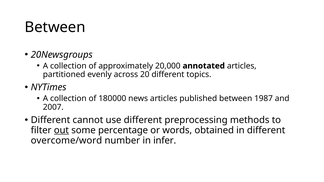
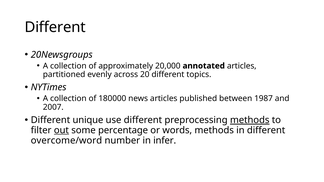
Between: Between -> Different (55, 27)
cannot: cannot -> unique (88, 120)
methods underline: none -> present (250, 120)
words obtained: obtained -> methods (214, 130)
